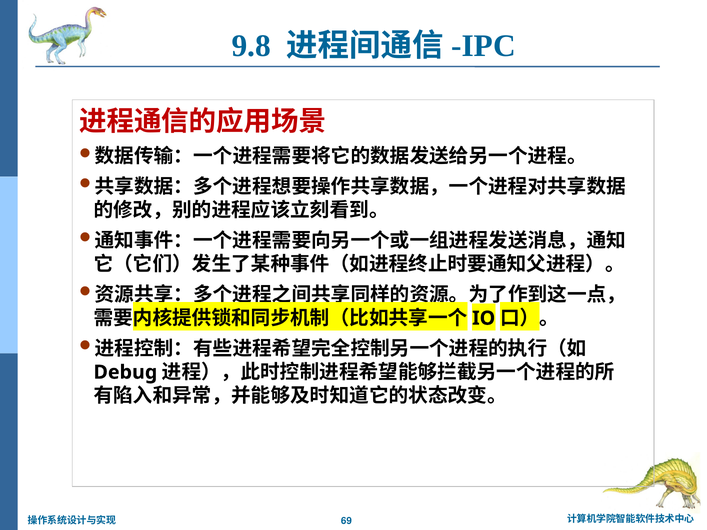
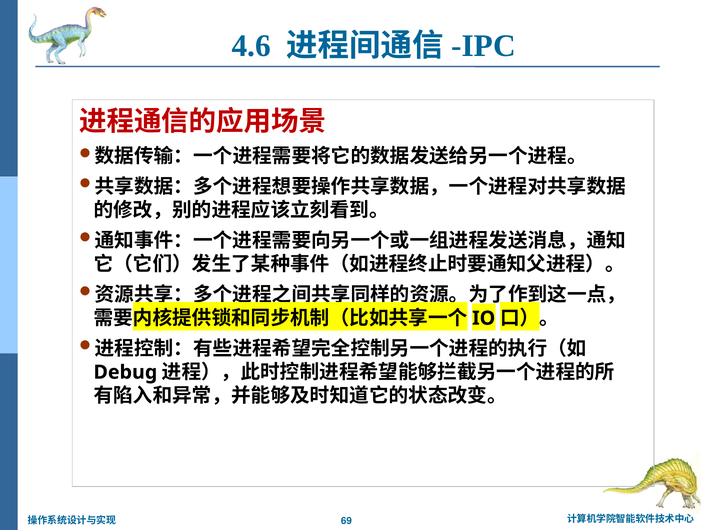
9.8: 9.8 -> 4.6 (251, 46)
